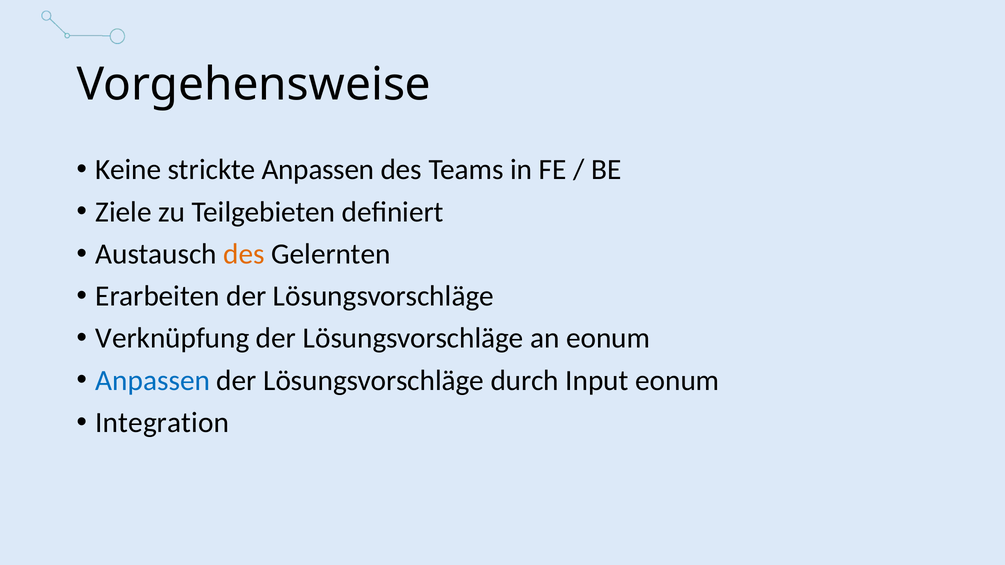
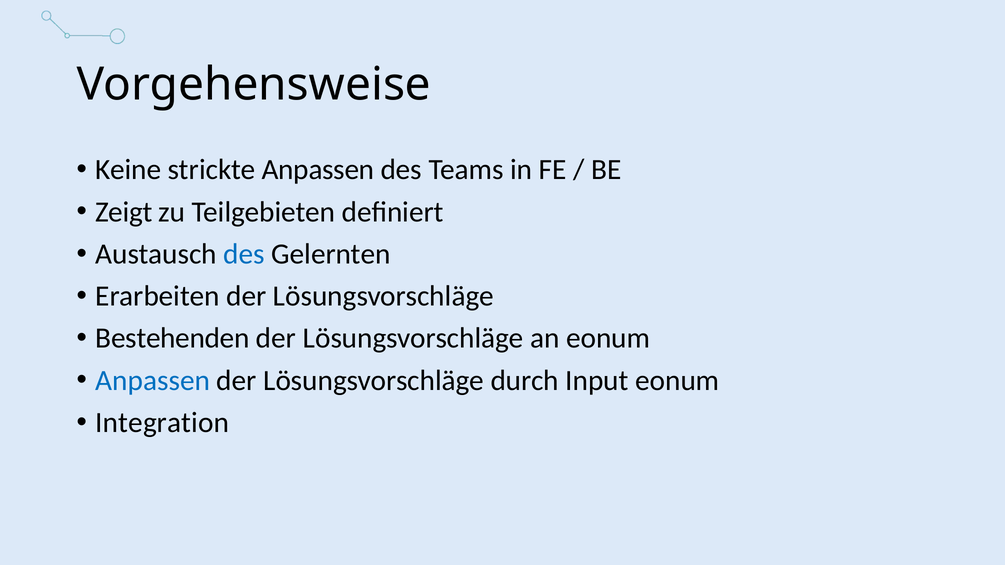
Ziele: Ziele -> Zeigt (124, 212)
des colour: orange -> blue (244, 254)
Verknüpfung: Verknüpfung -> Bestehenden (173, 338)
